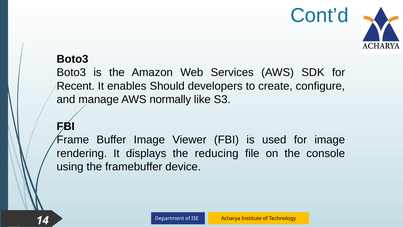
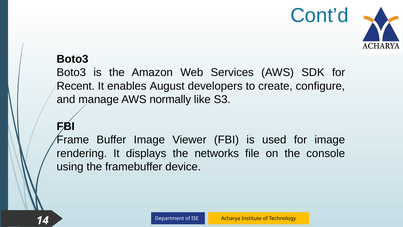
Should: Should -> August (167, 86)
reducing: reducing -> networks (217, 153)
